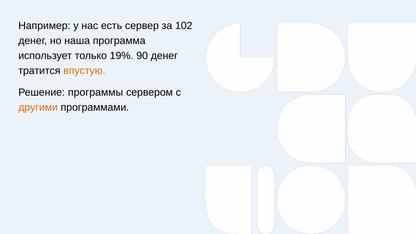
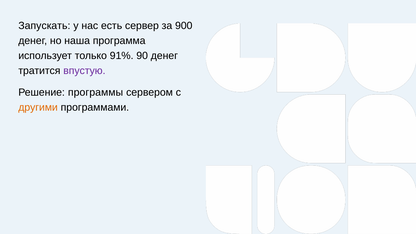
Например: Например -> Запускать (44, 26)
102: 102 -> 900 (184, 26)
19%: 19% -> 91% (122, 56)
впустую colour: orange -> purple (84, 71)
